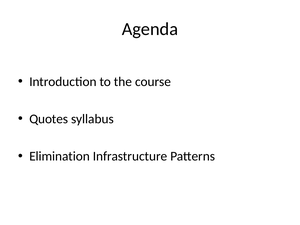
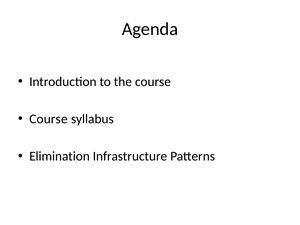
Quotes: Quotes -> Course (49, 119)
